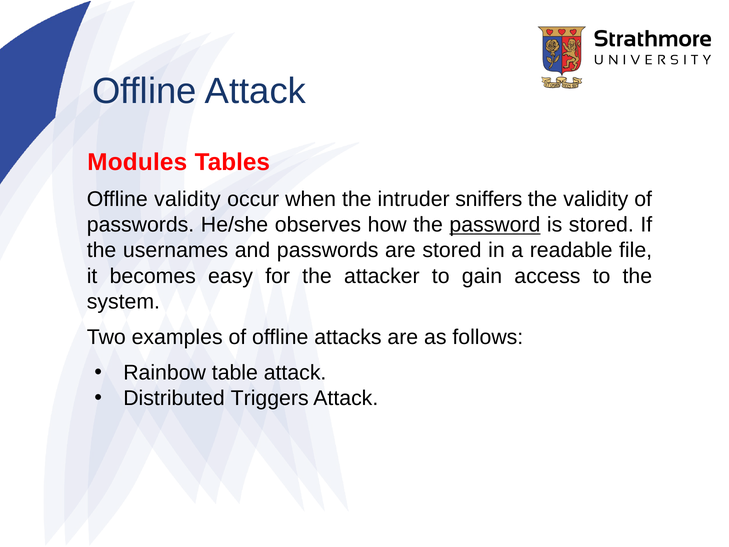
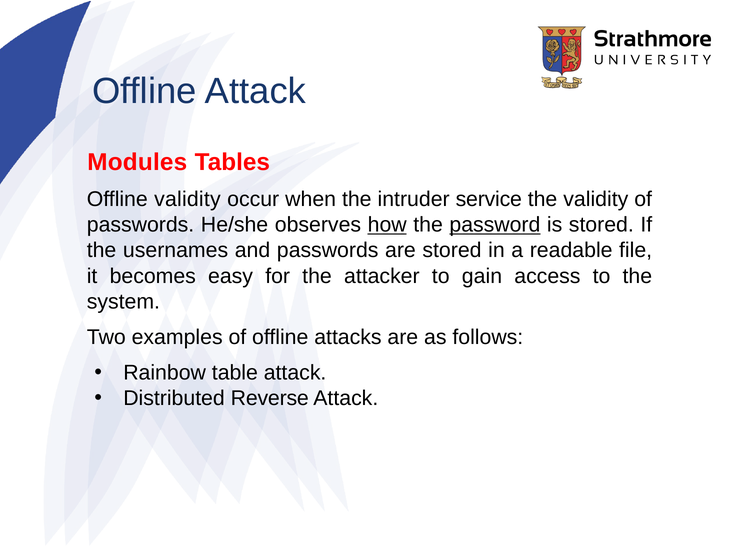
sniffers: sniffers -> service (489, 199)
how underline: none -> present (387, 225)
Triggers: Triggers -> Reverse (270, 398)
